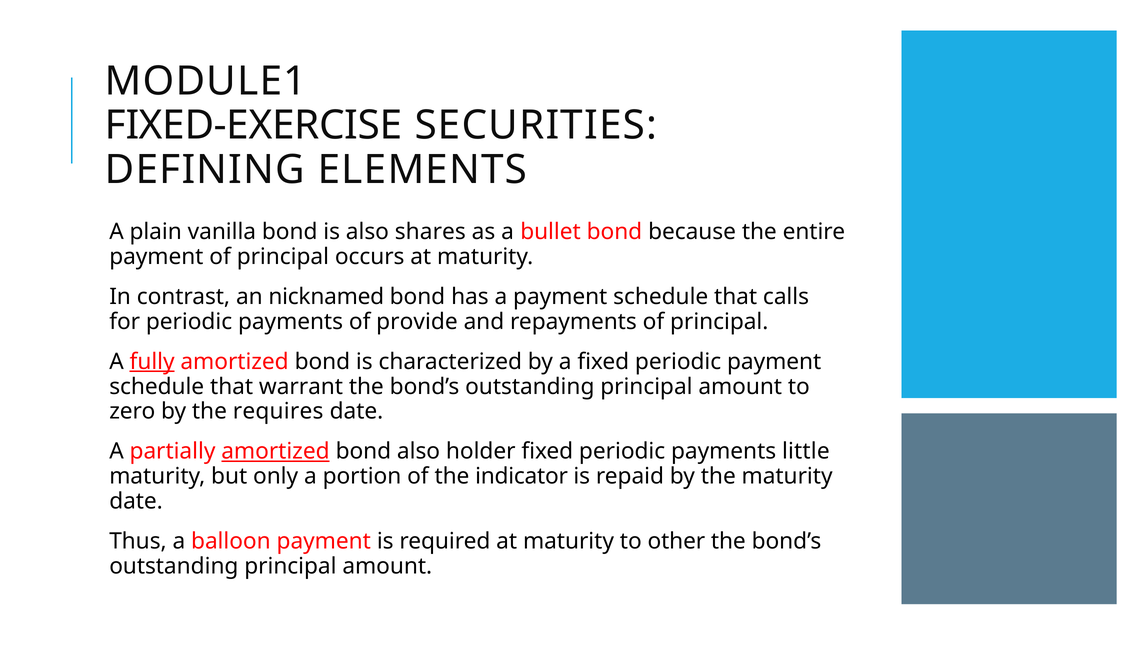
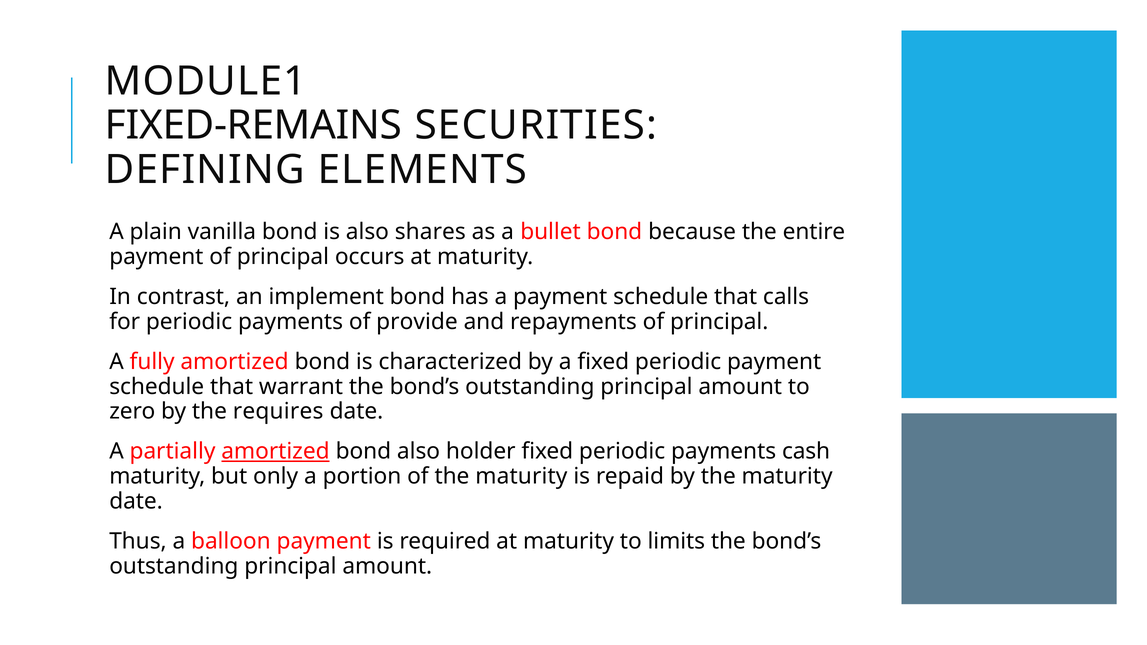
FIXED-EXERCISE: FIXED-EXERCISE -> FIXED-REMAINS (254, 126)
nicknamed: nicknamed -> implement (326, 297)
fully underline: present -> none (152, 362)
little: little -> cash (806, 452)
of the indicator: indicator -> maturity (521, 477)
other: other -> limits (676, 541)
